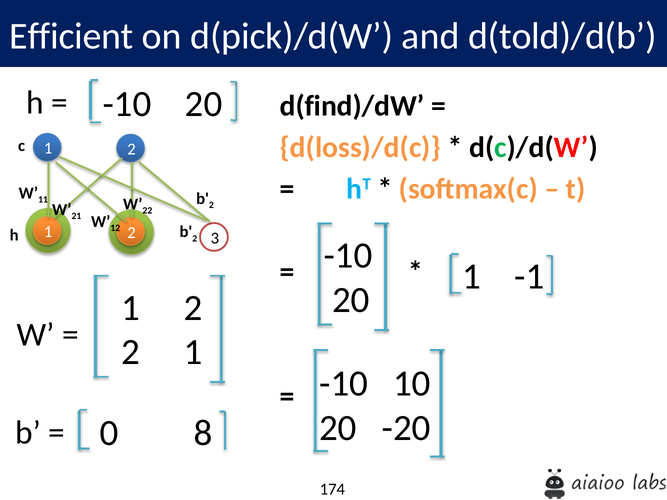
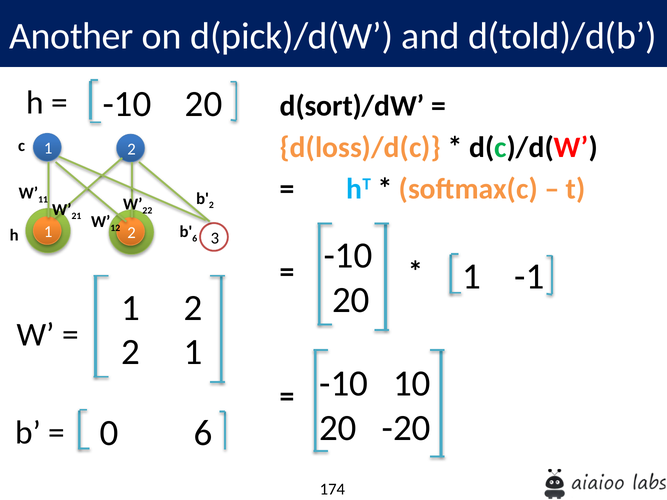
Efficient: Efficient -> Another (72, 36)
d(find)/dW: d(find)/dW -> d(sort)/dW (352, 106)
2: 2 -> 6 (195, 239)
0 8: 8 -> 6 (203, 433)
